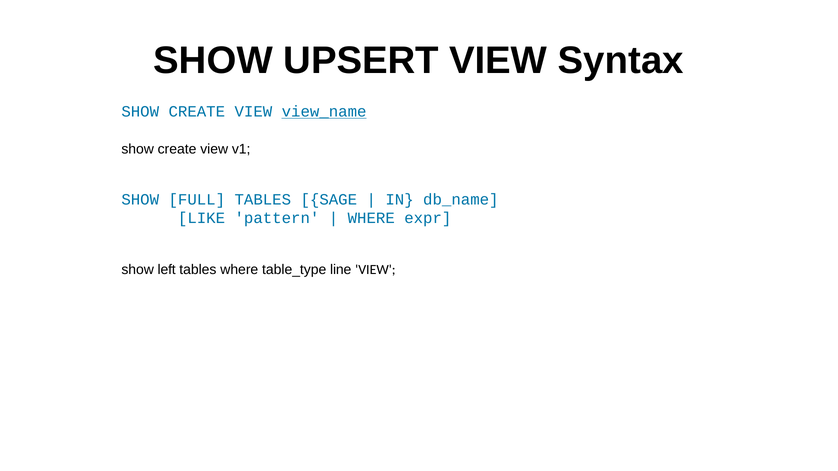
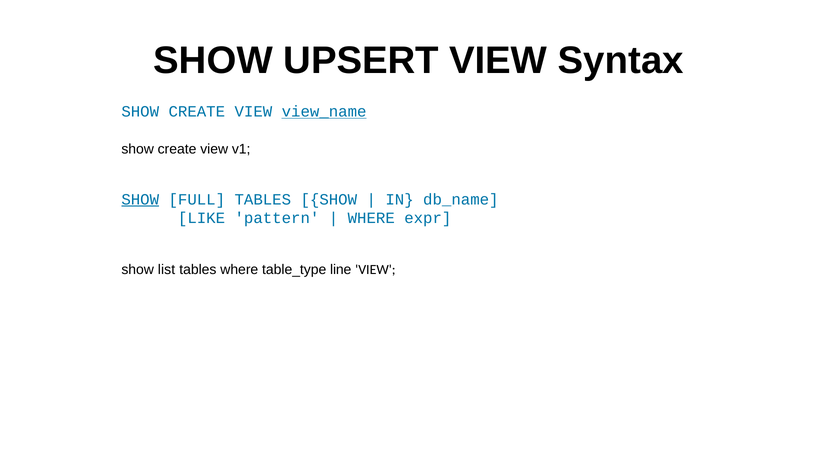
SHOW underline: none -> present (140, 200)
TABLES SAGE: SAGE -> SHOW (329, 200)
left: left -> list (166, 270)
